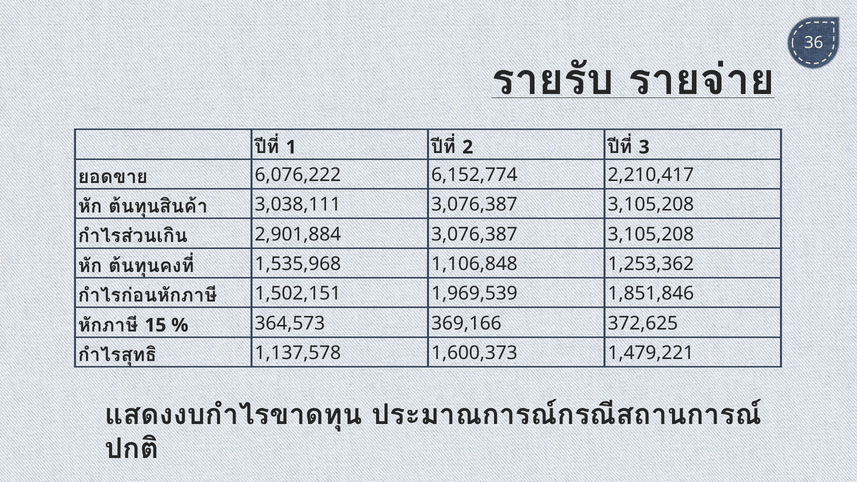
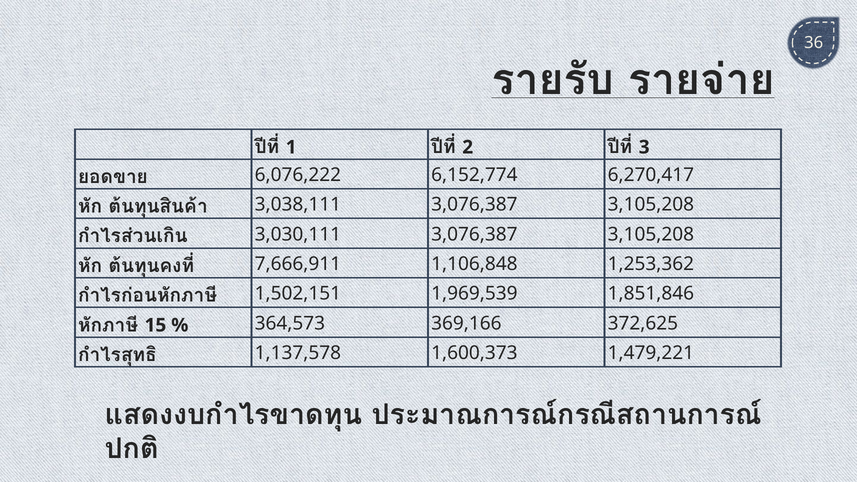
2,210,417: 2,210,417 -> 6,270,417 (651, 175)
2,901,884: 2,901,884 -> 3,030,111 (298, 234)
1,535,968: 1,535,968 -> 7,666,911 (298, 264)
